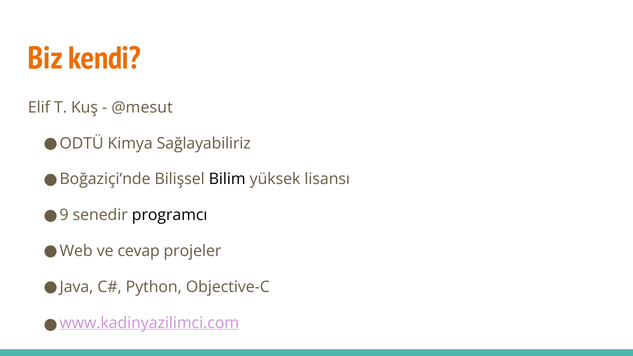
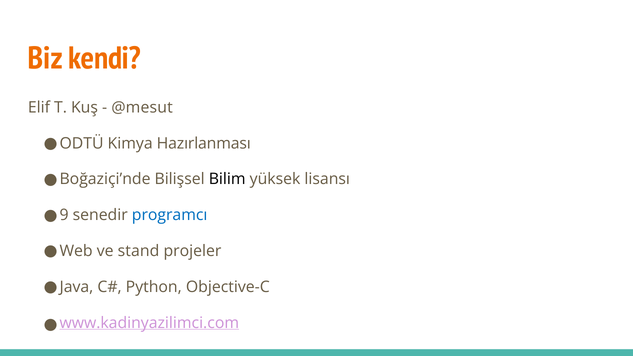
Sağlayabiliriz: Sağlayabiliriz -> Hazırlanması (204, 143)
programcı colour: black -> blue (170, 215)
cevap: cevap -> stand (139, 251)
